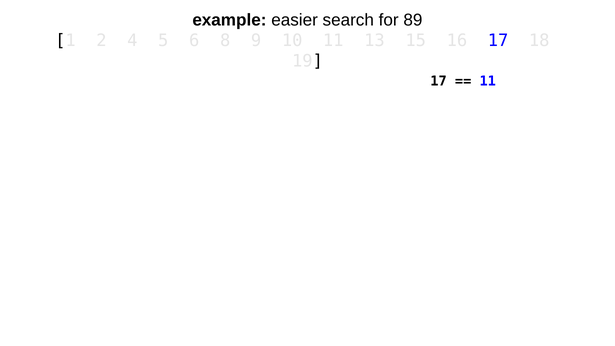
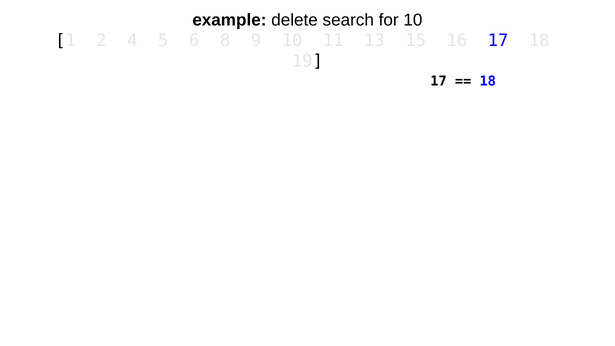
easier: easier -> delete (295, 20)
for 89: 89 -> 10 (413, 20)
11: 11 -> 18 (488, 81)
